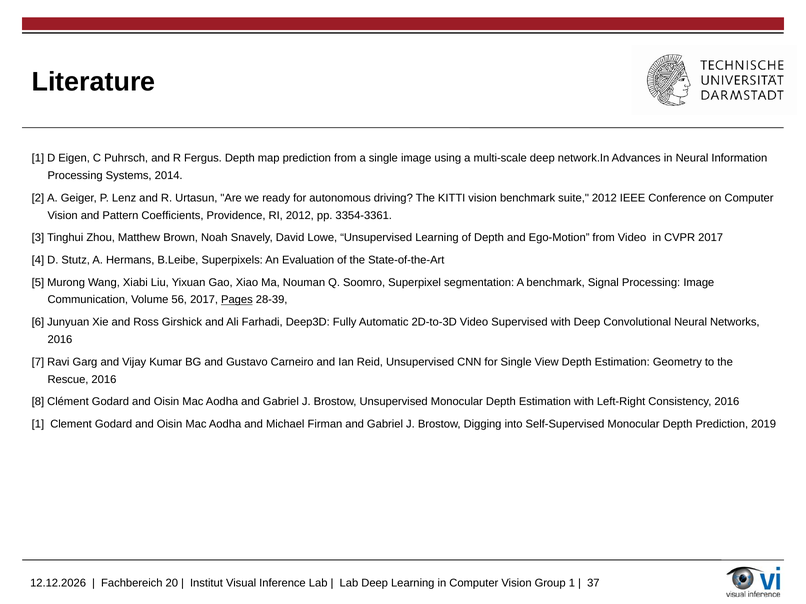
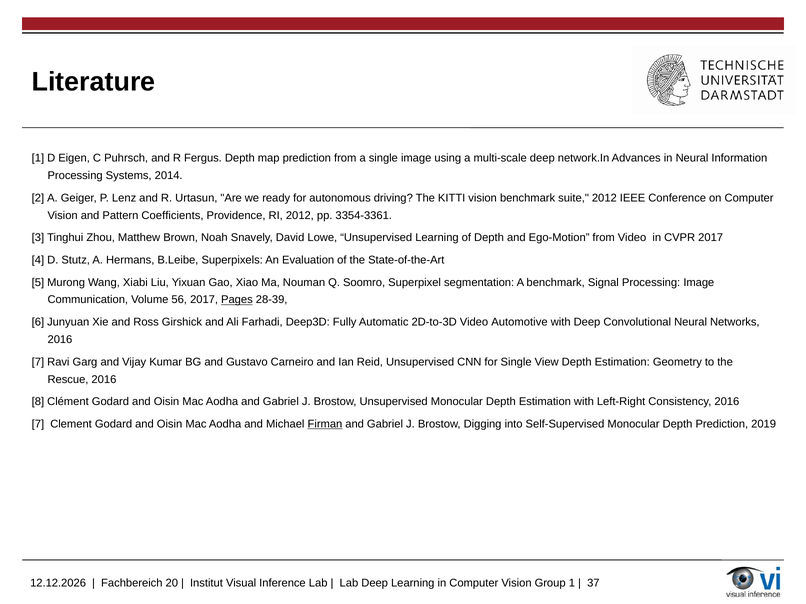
Supervised: Supervised -> Automotive (519, 322)
1: 1 -> 7 (38, 424)
Firman underline: none -> present (325, 424)
